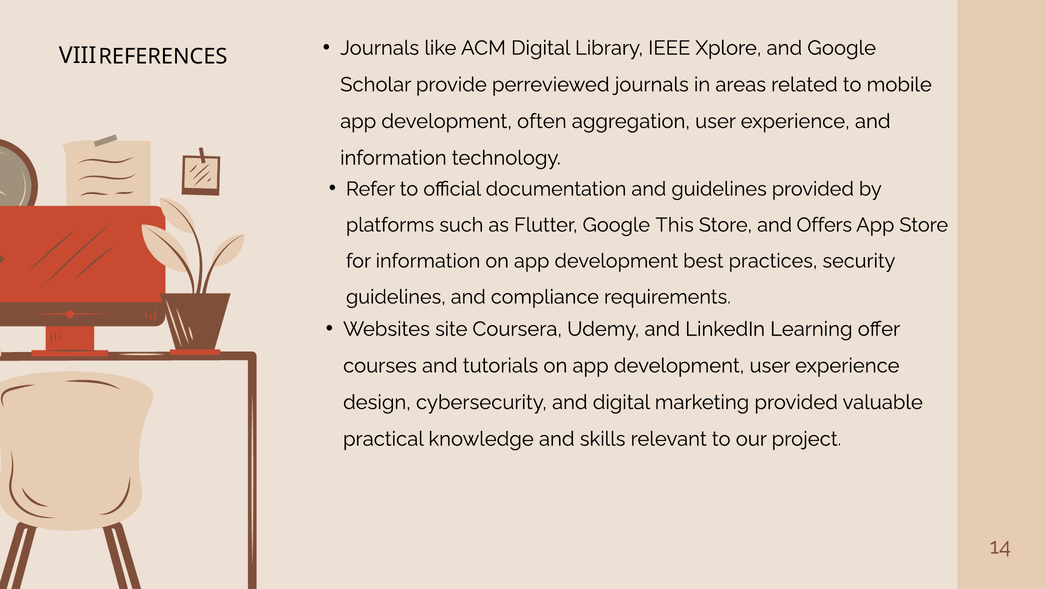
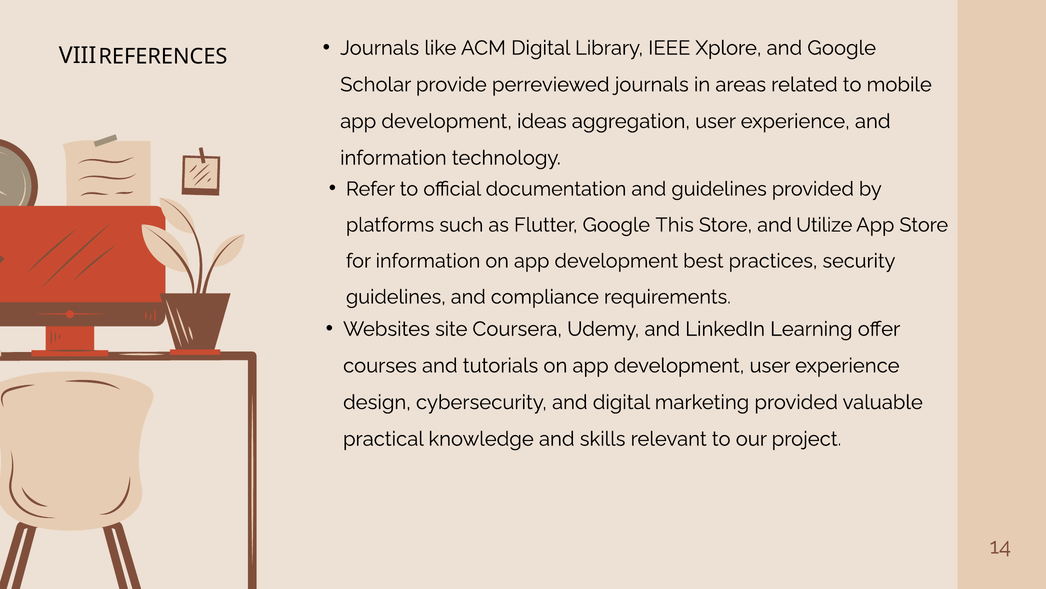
often: often -> ideas (542, 121)
Offers: Offers -> Utilize (824, 225)
